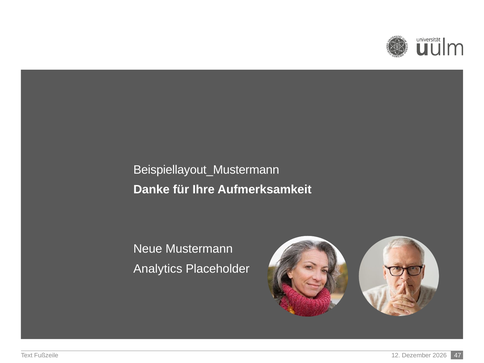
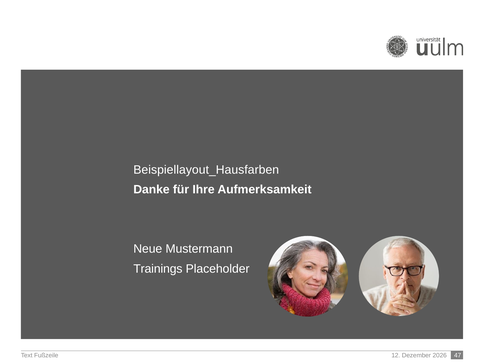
Beispiellayout_Mustermann: Beispiellayout_Mustermann -> Beispiellayout_Hausfarben (206, 170)
Analytics: Analytics -> Trainings (158, 269)
